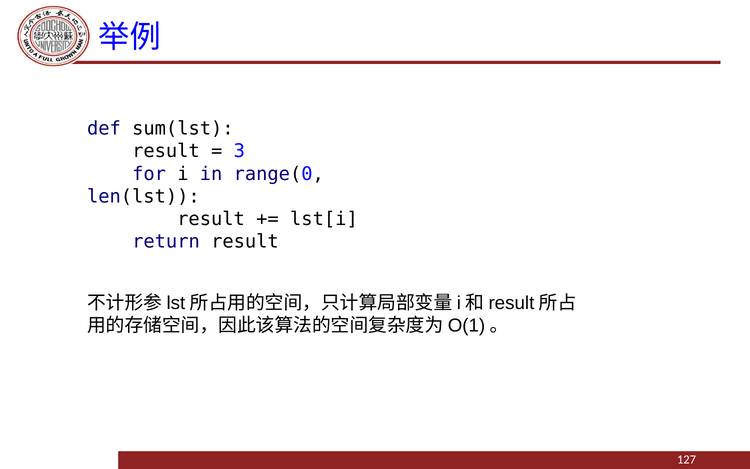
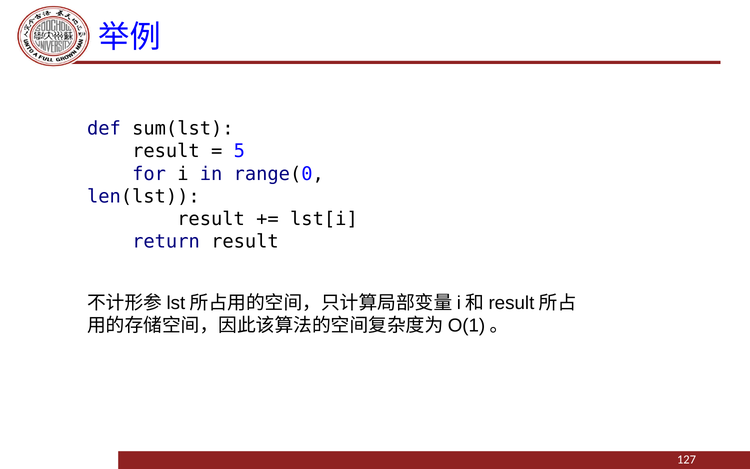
3: 3 -> 5 (239, 151)
